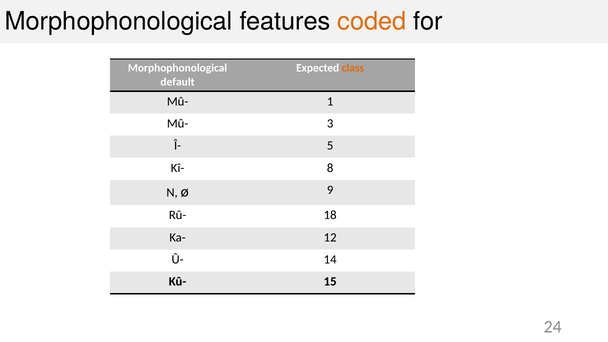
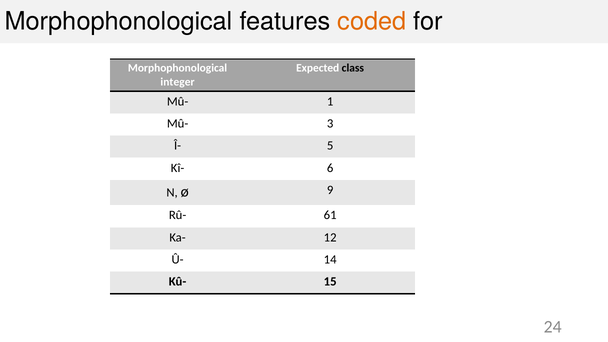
class colour: orange -> black (353, 68)
default: default -> integer (178, 82)
8: 8 -> 6 (330, 168)
18: 18 -> 61 (330, 215)
